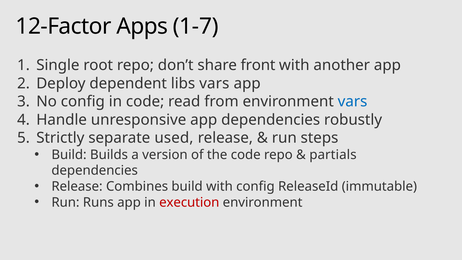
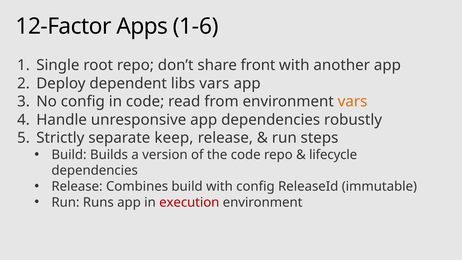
1-7: 1-7 -> 1-6 (196, 26)
vars colour: blue -> orange (353, 102)
used: used -> keep (174, 138)
partials: partials -> lifecycle (333, 155)
